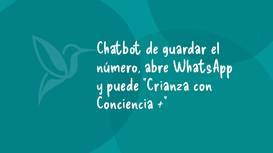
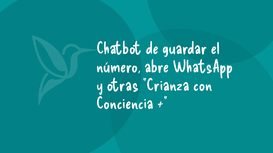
puede: puede -> otras (123, 86)
